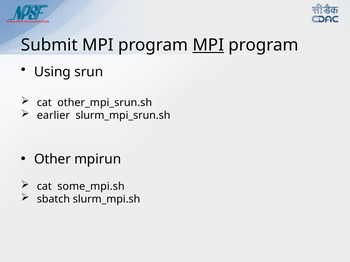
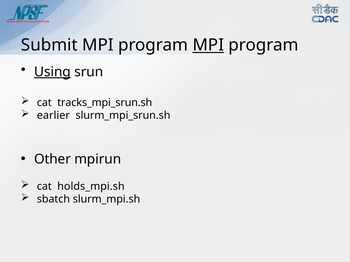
Using underline: none -> present (52, 72)
other_mpi_srun.sh: other_mpi_srun.sh -> tracks_mpi_srun.sh (105, 103)
some_mpi.sh: some_mpi.sh -> holds_mpi.sh (91, 187)
